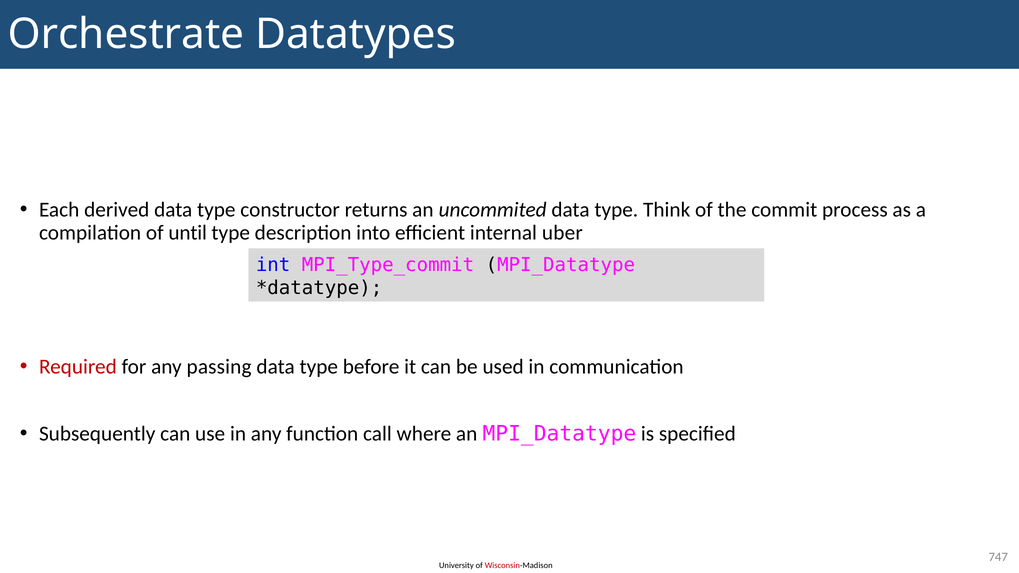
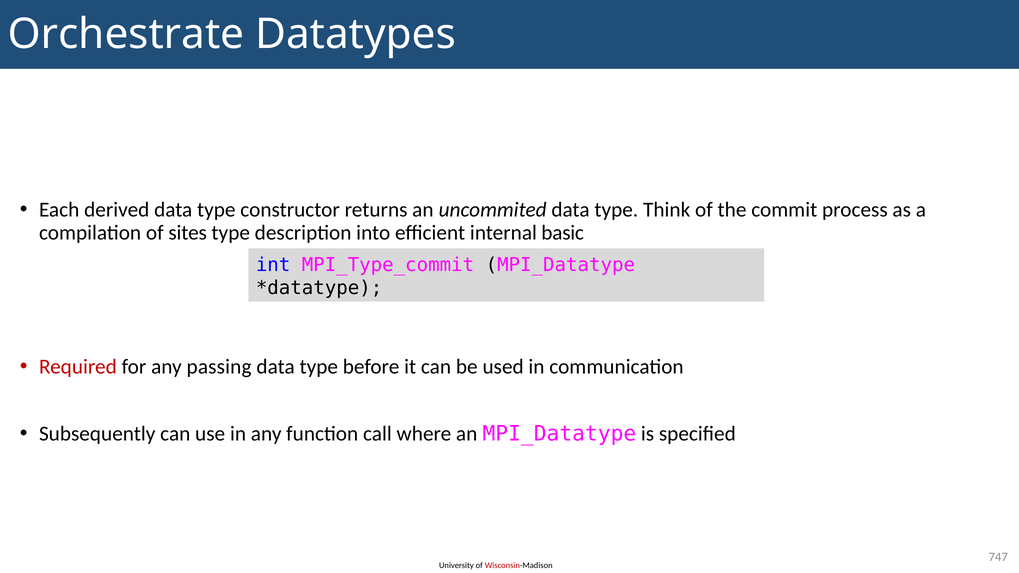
until: until -> sites (188, 233)
uber: uber -> basic (563, 233)
